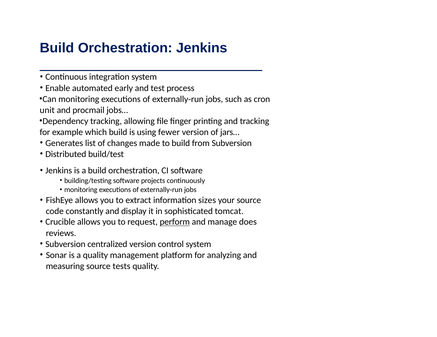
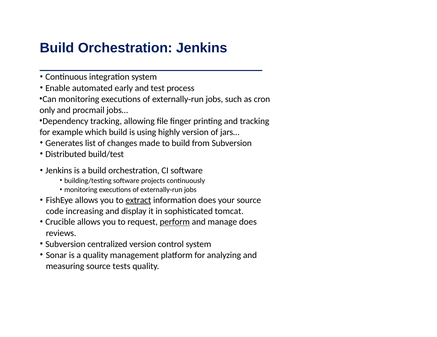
unit: unit -> only (47, 110)
fewer: fewer -> highly (169, 132)
extract underline: none -> present (138, 201)
information sizes: sizes -> does (207, 201)
constantly: constantly -> increasing (85, 212)
